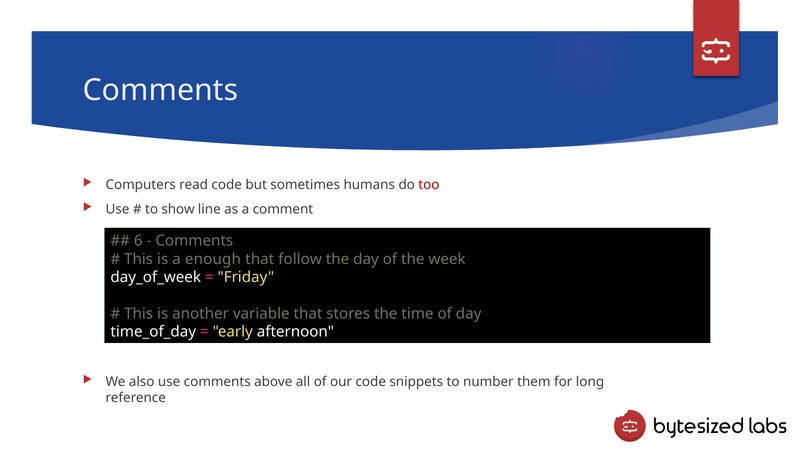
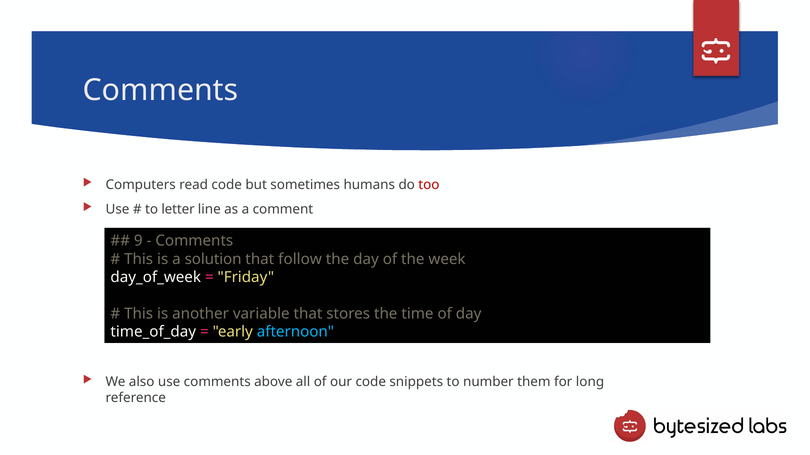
show: show -> letter (178, 210)
6: 6 -> 9 (138, 241)
enough: enough -> solution (213, 260)
afternoon colour: white -> light blue (295, 332)
